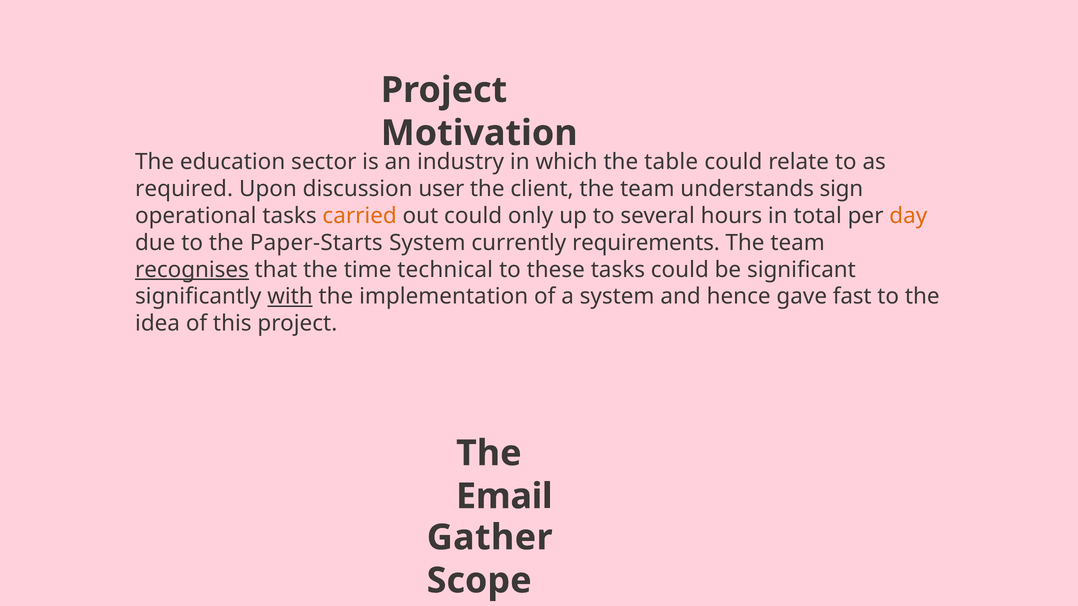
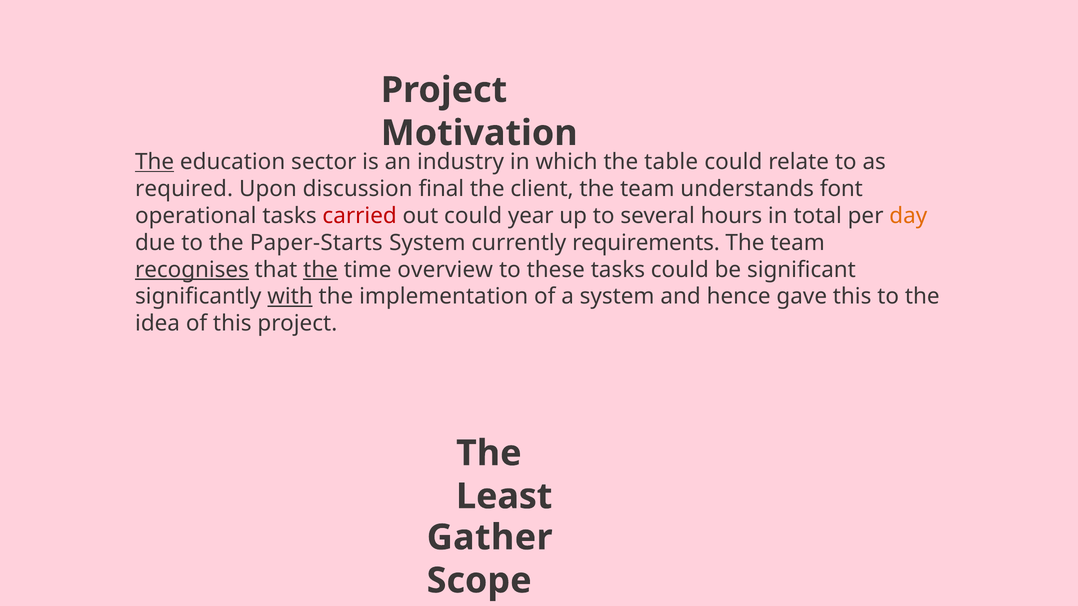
The underline: none -> present (155, 162)
user: user -> final (441, 189)
sign: sign -> font (841, 189)
carried colour: orange -> red (360, 216)
only: only -> year (531, 216)
the underline: none -> present (321, 270)
technical: technical -> overview (445, 270)
gave fast: fast -> this (852, 297)
Email: Email -> Least (504, 497)
